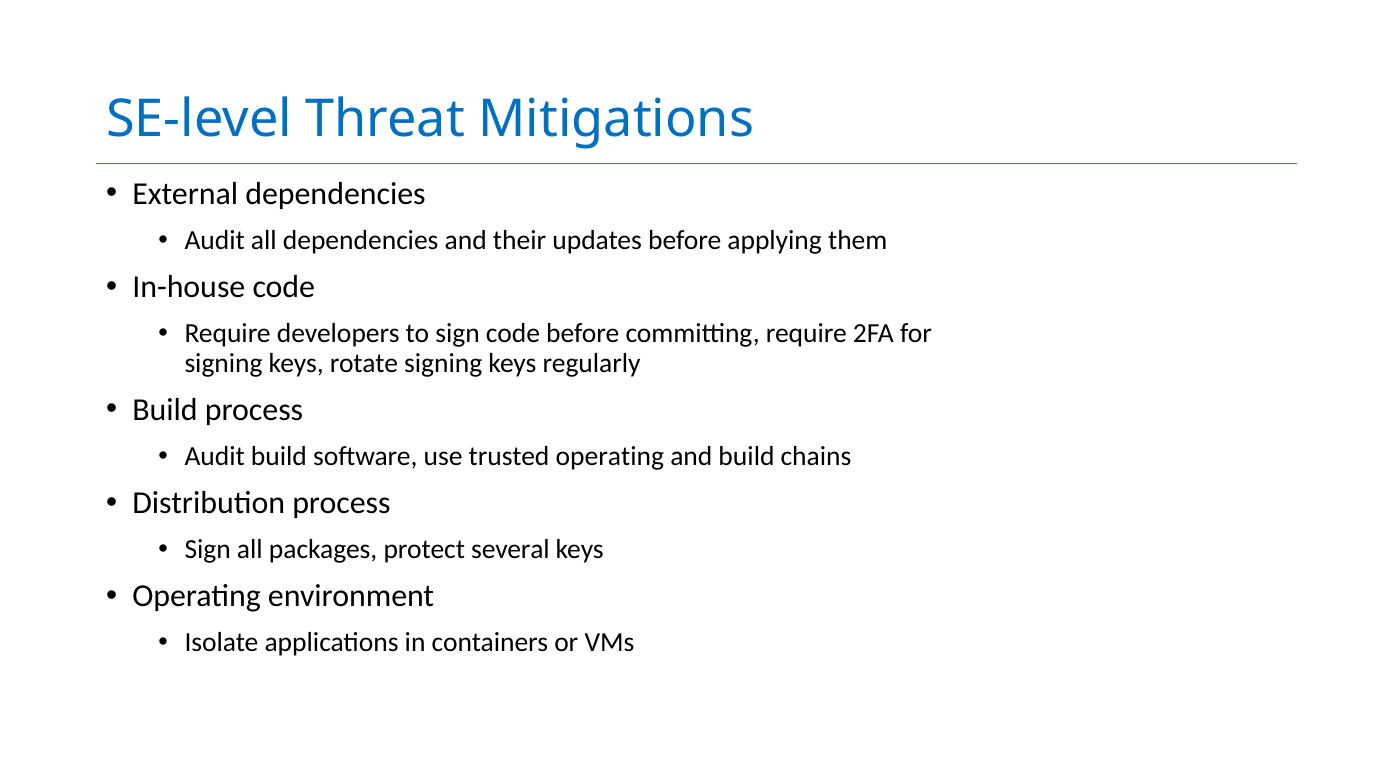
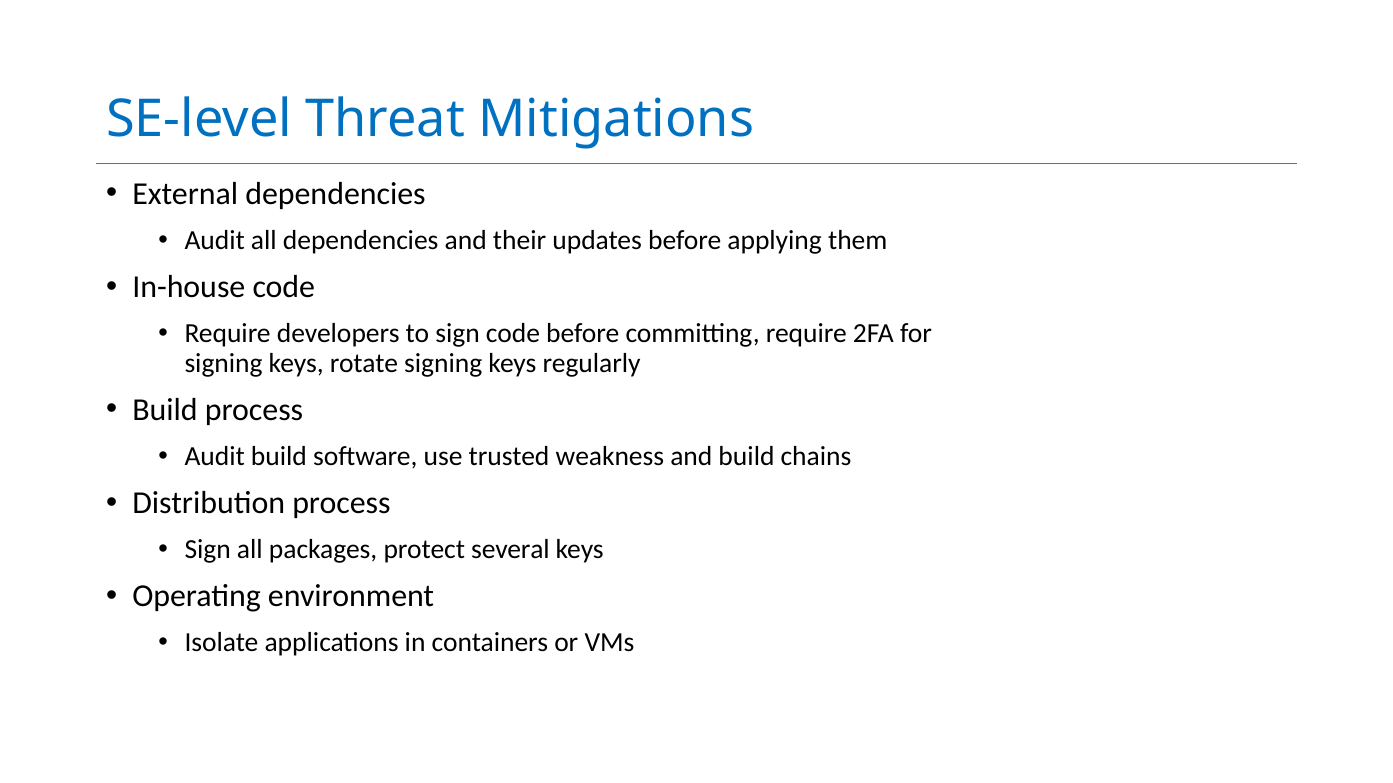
trusted operating: operating -> weakness (610, 457)
